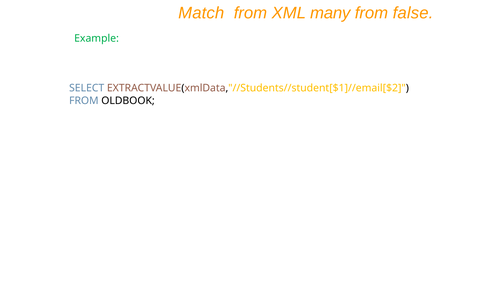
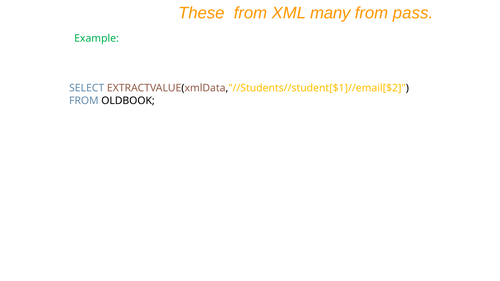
Match: Match -> These (201, 13)
false: false -> pass (413, 13)
